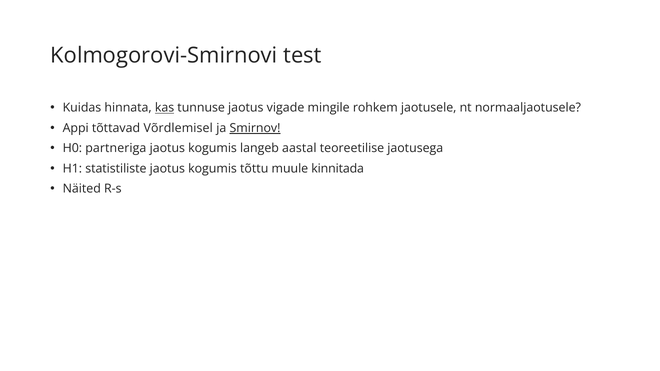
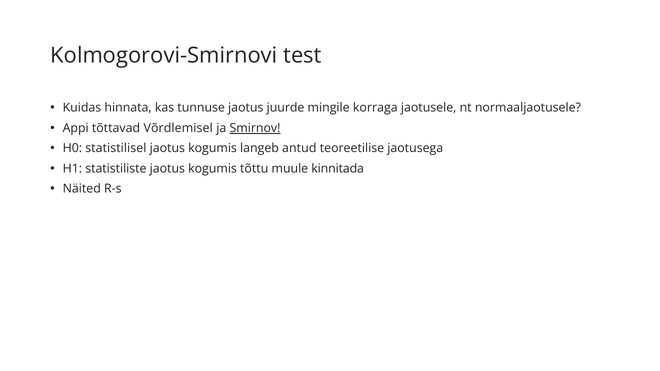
kas underline: present -> none (165, 108)
vigade: vigade -> juurde (286, 108)
rohkem: rohkem -> korraga (375, 108)
partneriga: partneriga -> statistilisel (116, 148)
aastal: aastal -> antud (299, 148)
